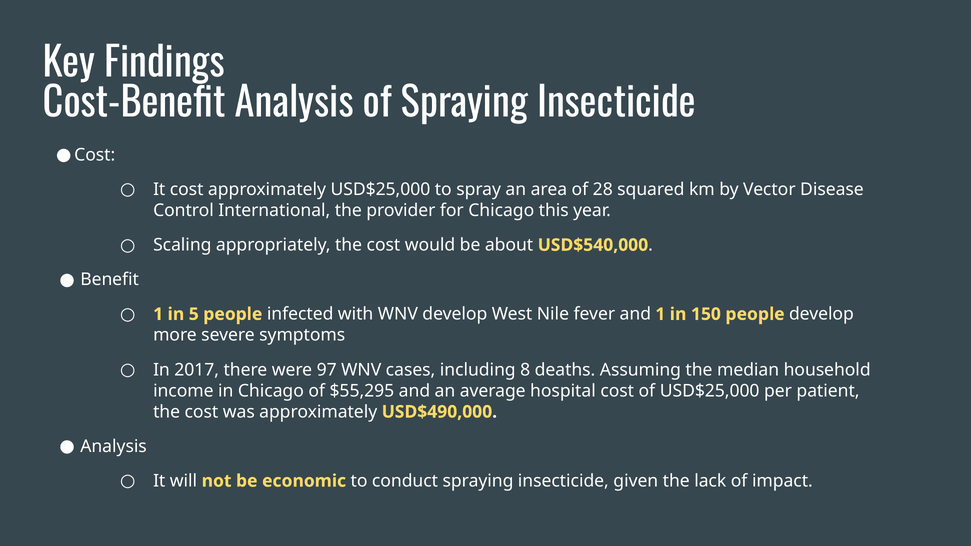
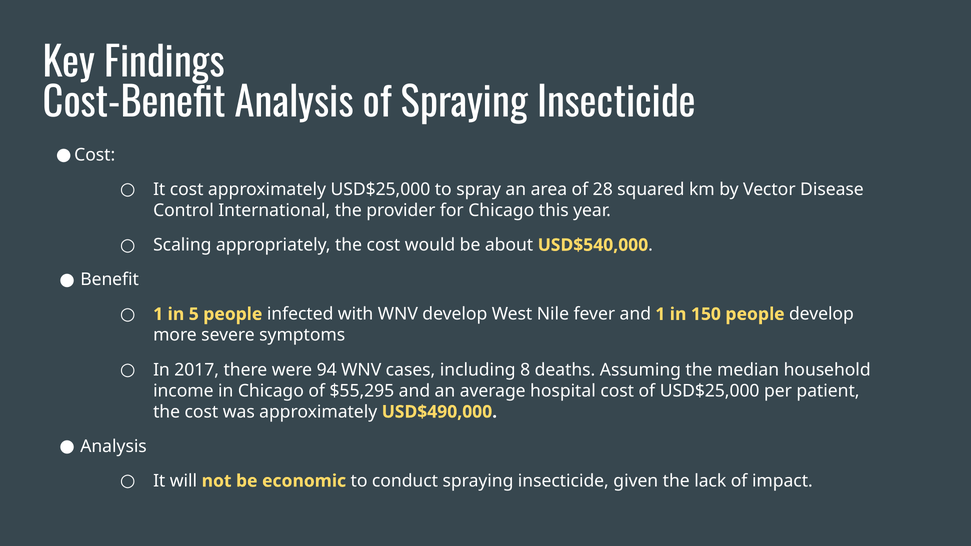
97: 97 -> 94 (327, 370)
